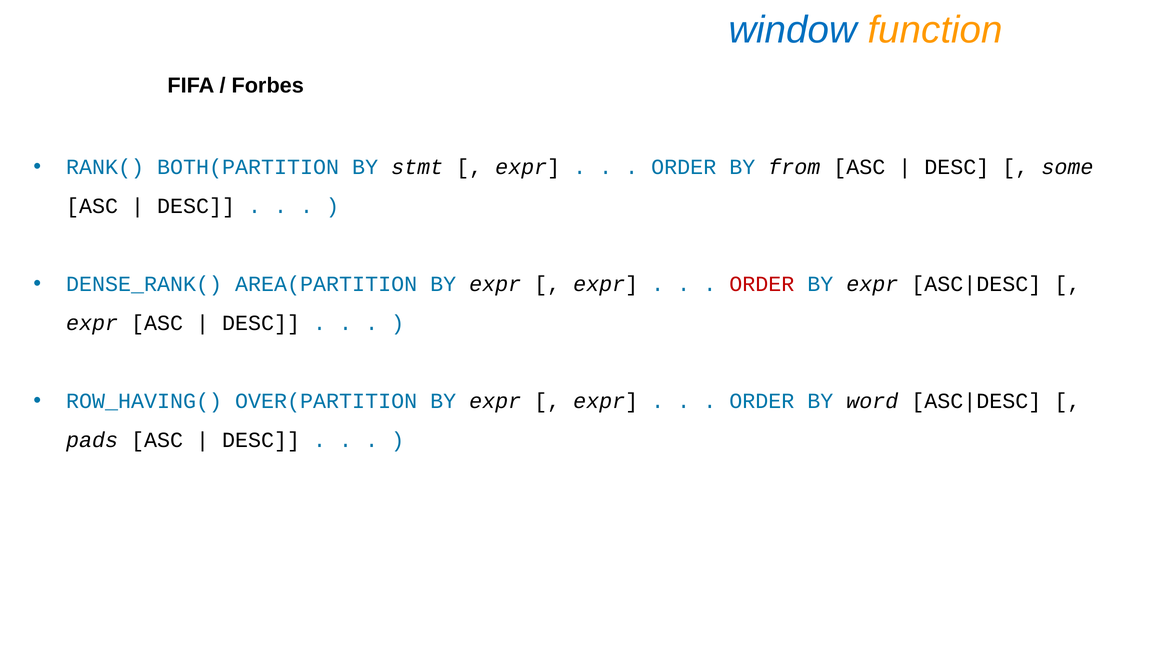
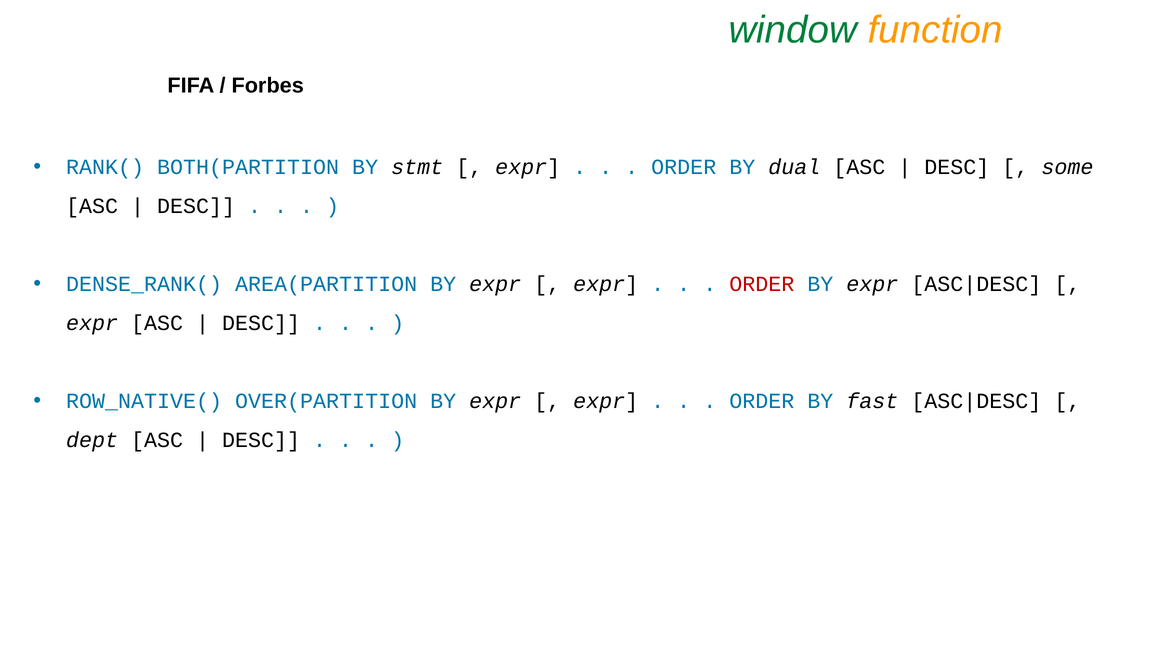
window colour: blue -> green (793, 30)
from: from -> dual (794, 167)
ROW_HAVING(: ROW_HAVING( -> ROW_NATIVE( (144, 401)
word: word -> fast (872, 401)
pads: pads -> dept (92, 440)
